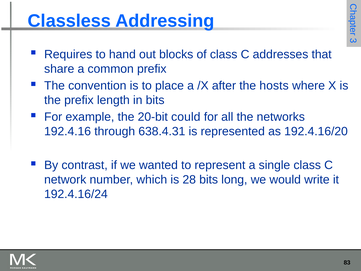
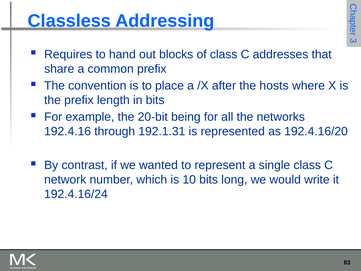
could: could -> being (186, 117)
638.4.31: 638.4.31 -> 192.1.31 (162, 131)
28: 28 -> 10 (189, 179)
